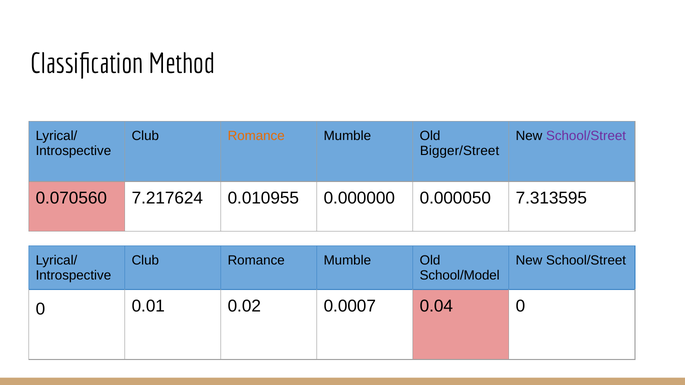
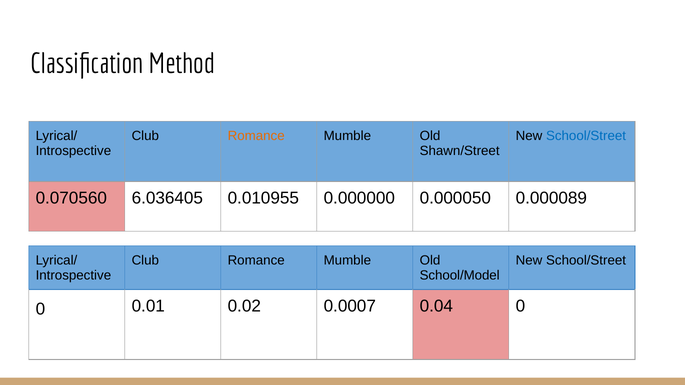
School/Street colour: purple -> blue (586, 136)
Bigger/Street: Bigger/Street -> Shawn/Street (460, 151)
7.217624: 7.217624 -> 6.036405 (167, 198)
7.313595: 7.313595 -> 0.000089 (551, 198)
